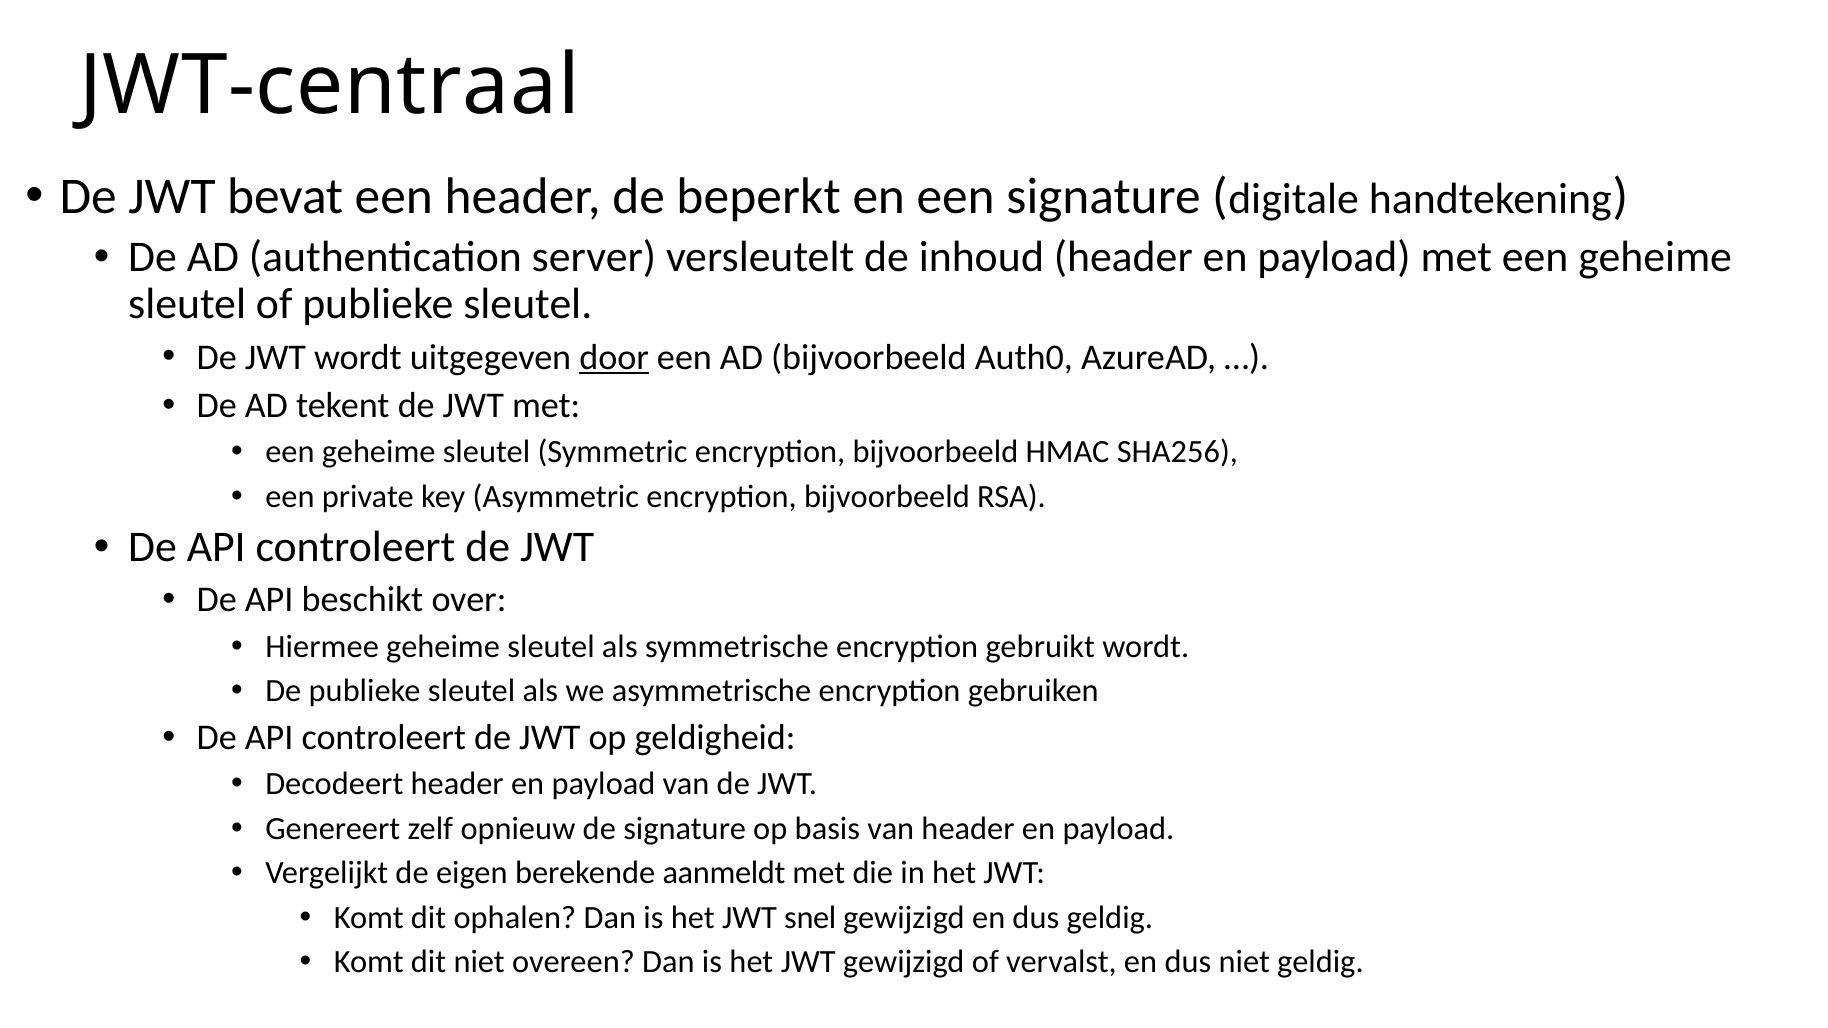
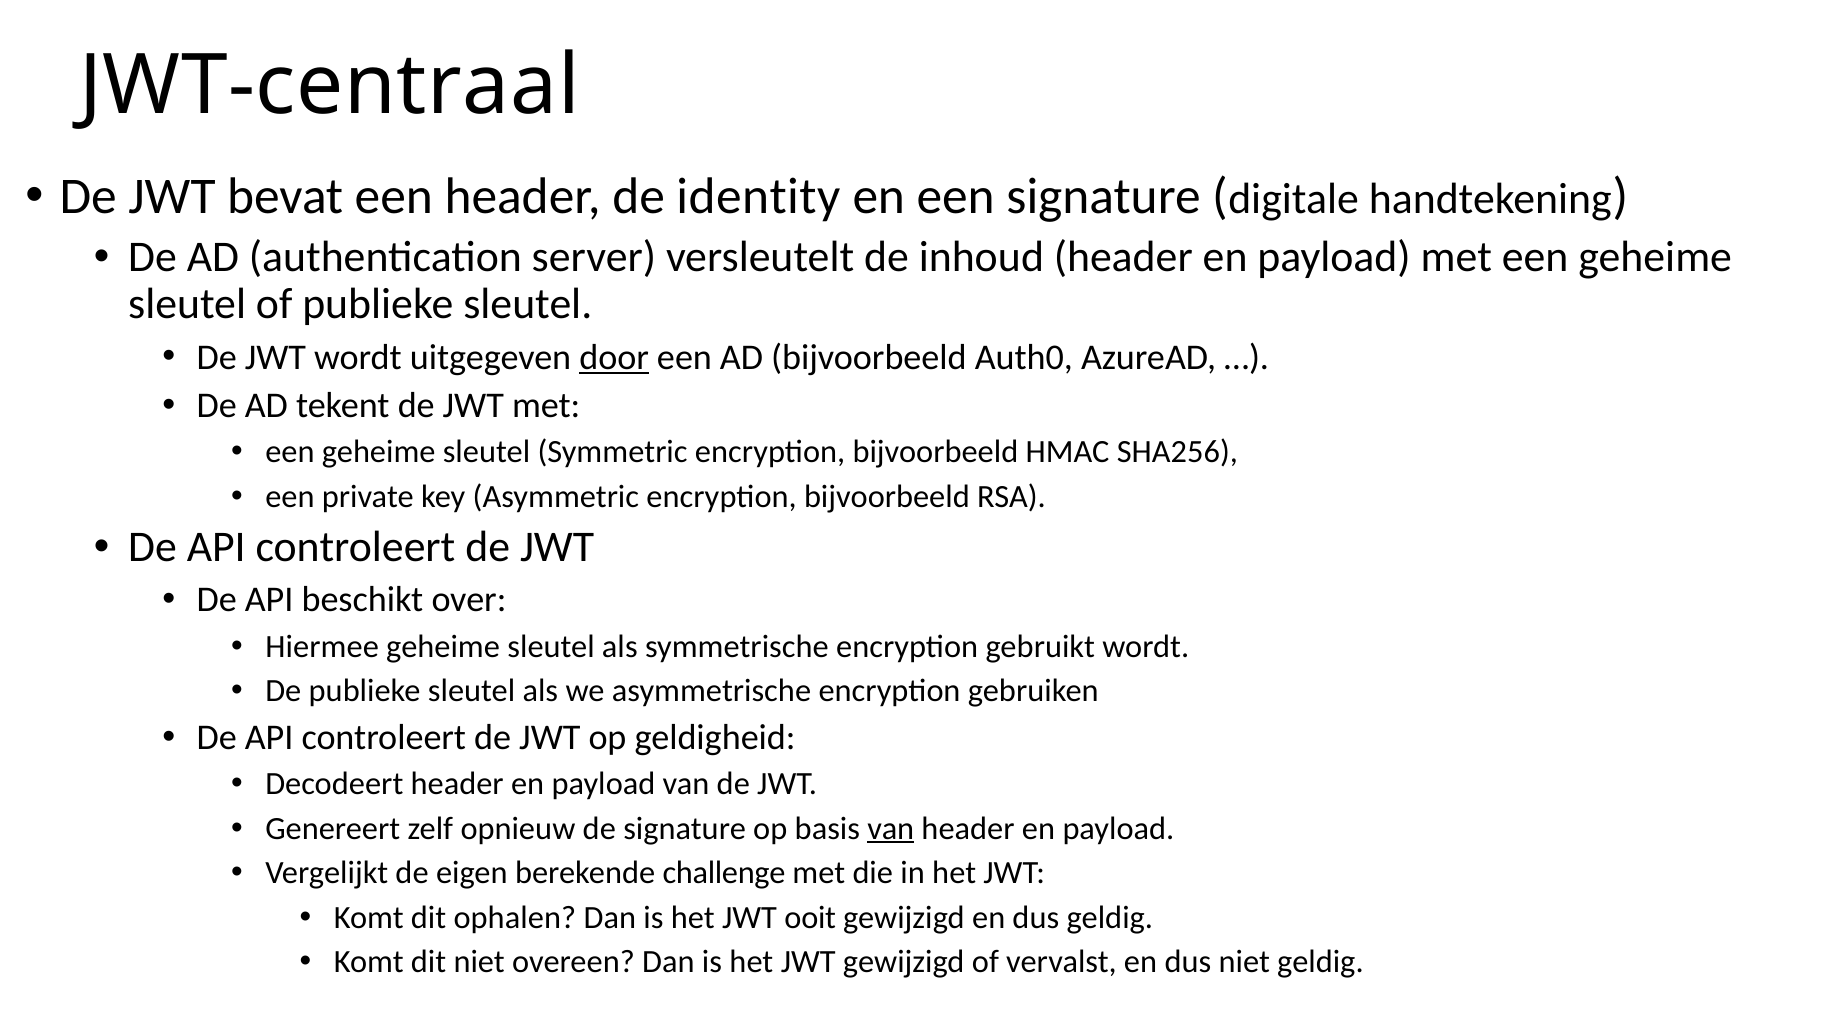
beperkt: beperkt -> identity (758, 196)
van underline: none -> present (891, 829)
aanmeldt: aanmeldt -> challenge (724, 873)
snel: snel -> ooit (810, 918)
